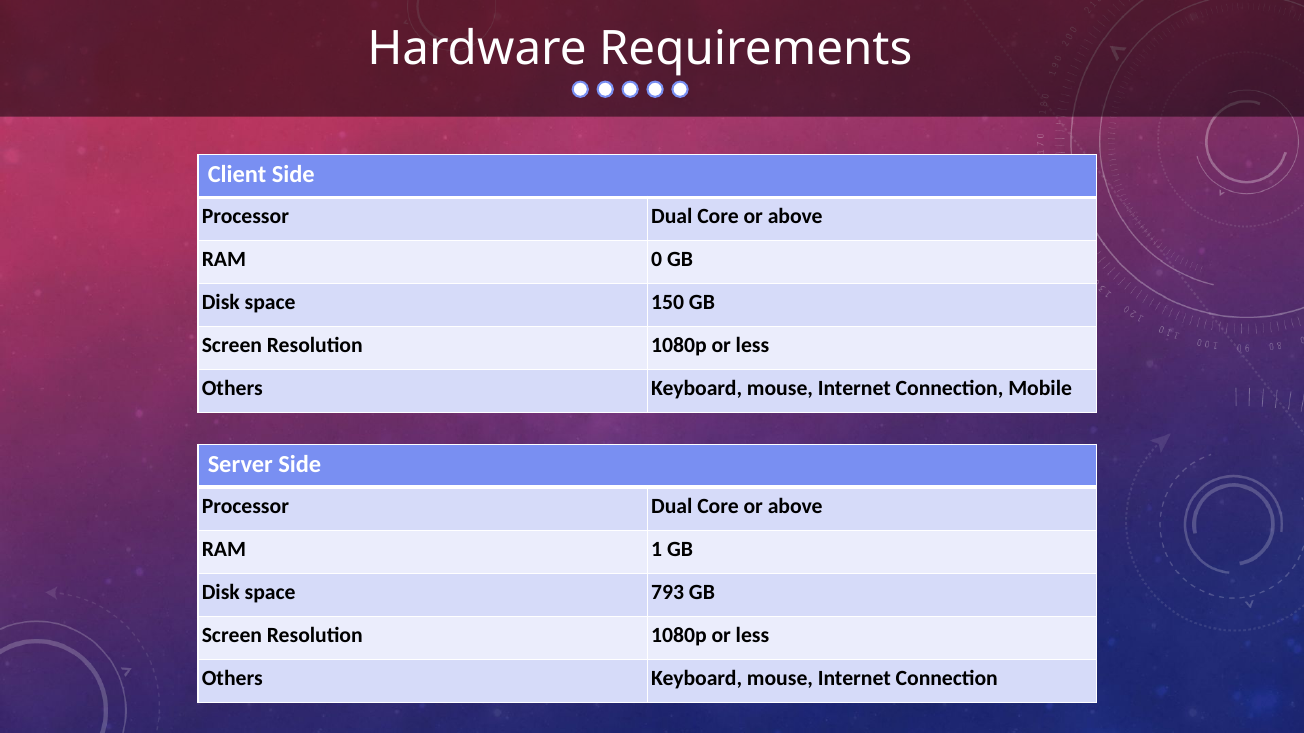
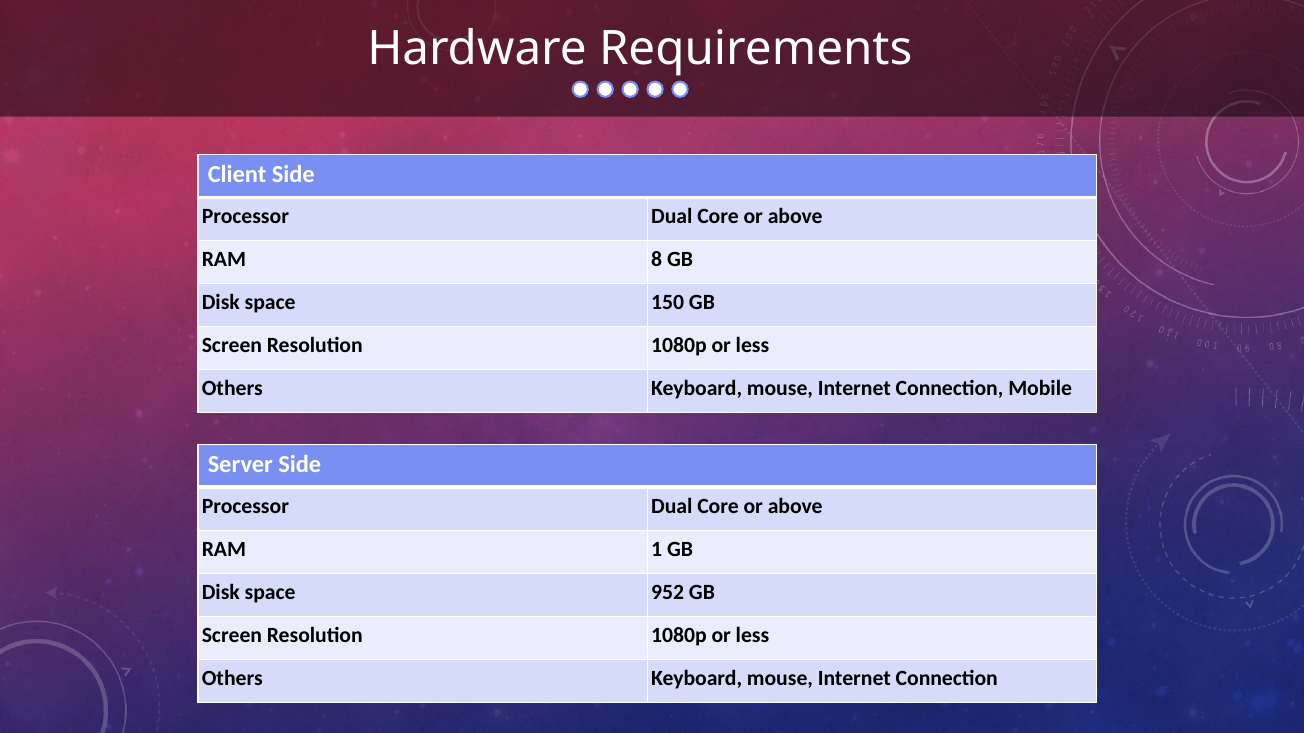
0: 0 -> 8 (657, 260)
793: 793 -> 952 (668, 593)
